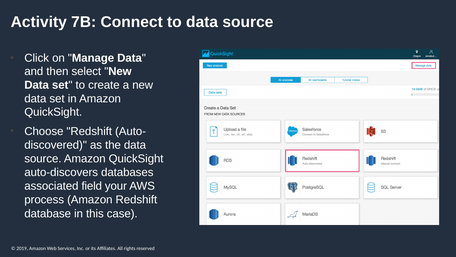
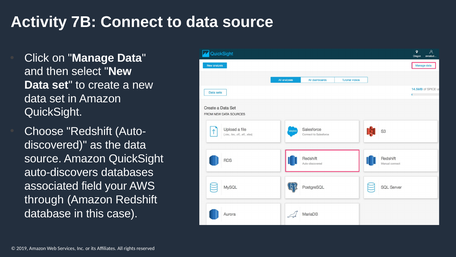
process: process -> through (44, 199)
